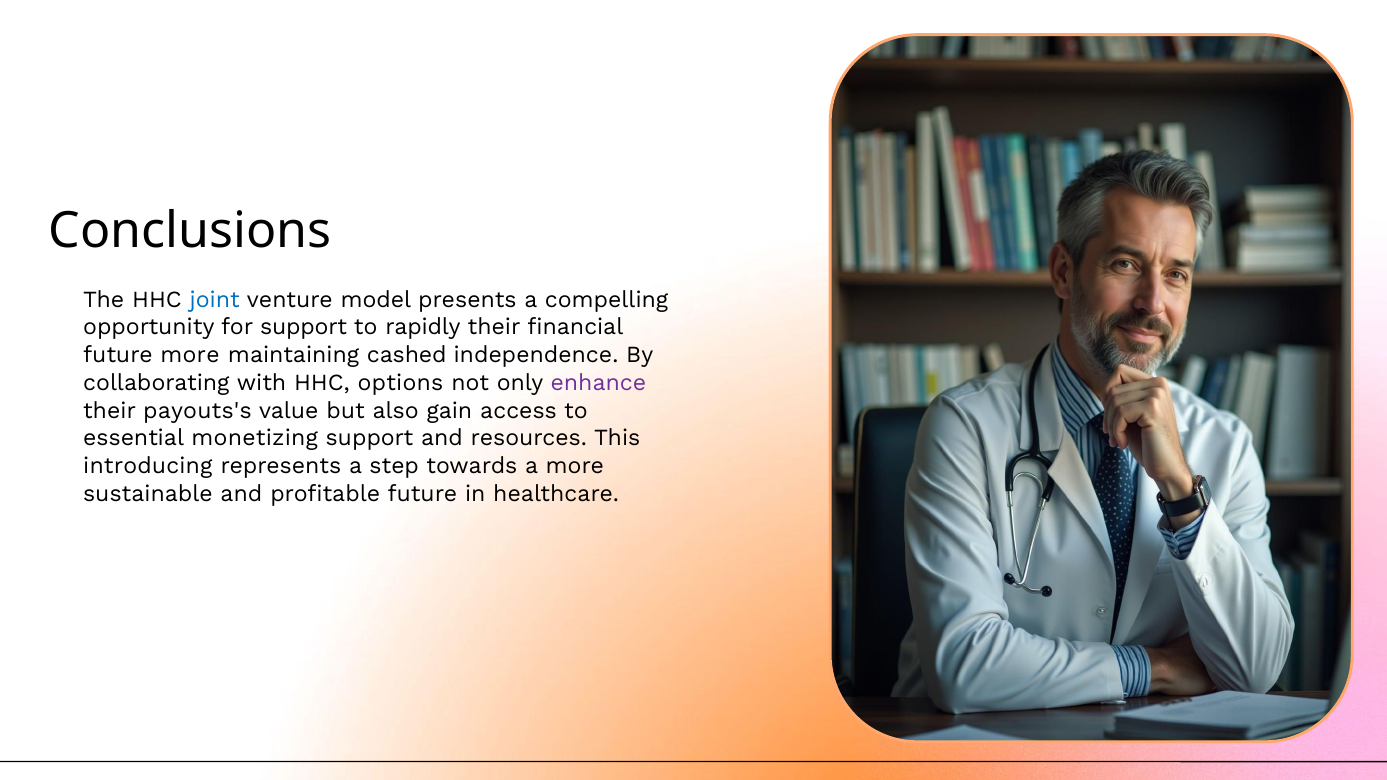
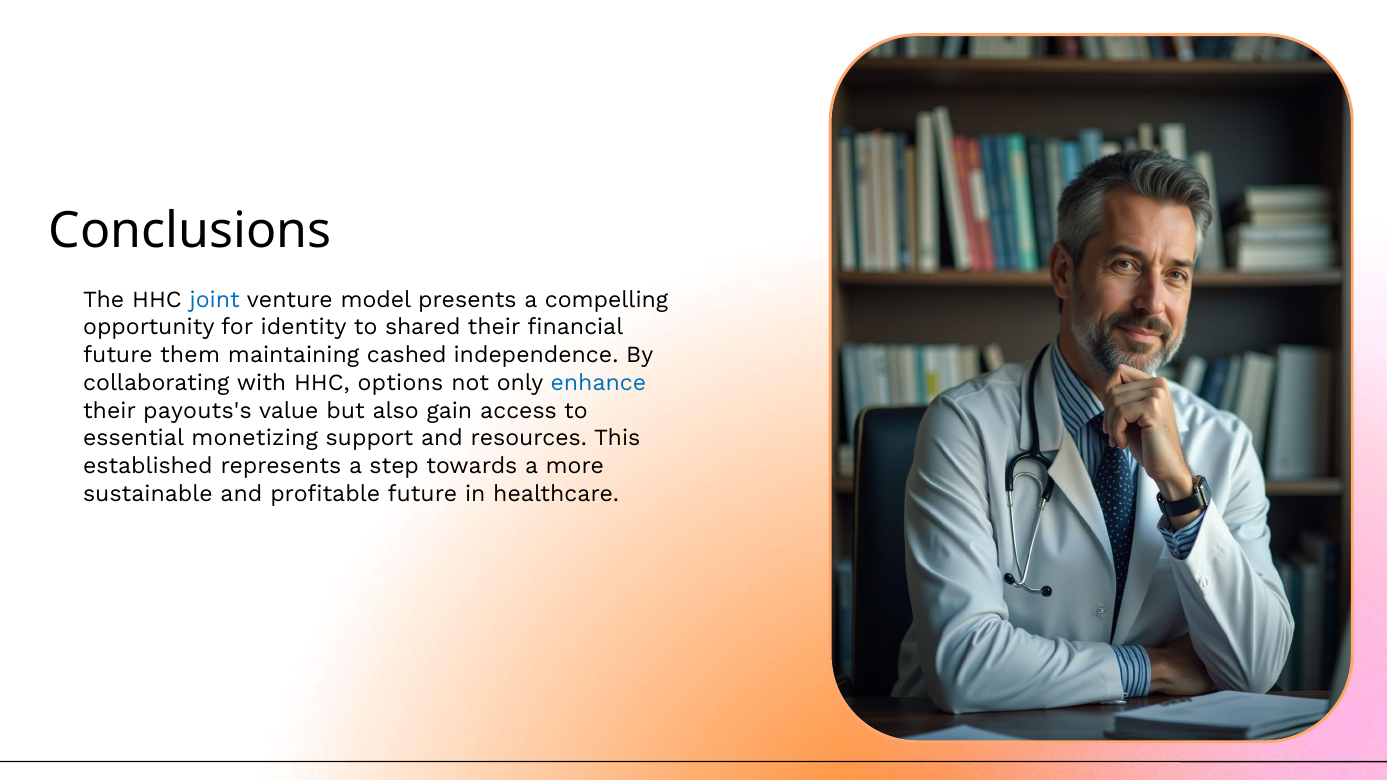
for support: support -> identity (304, 327)
rapidly: rapidly -> shared (423, 327)
future more: more -> them (190, 355)
enhance colour: purple -> blue (598, 383)
introducing: introducing -> established (148, 466)
